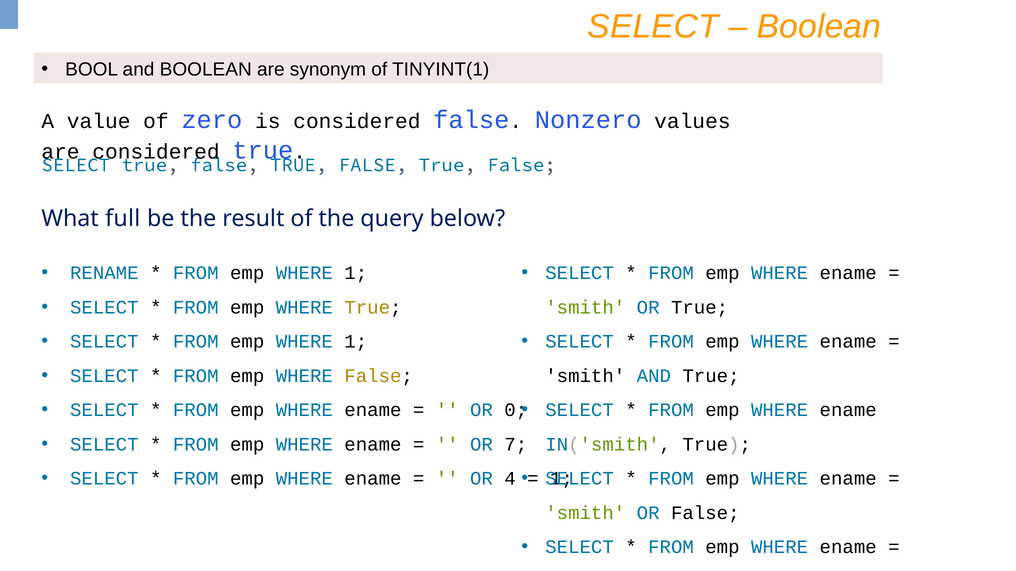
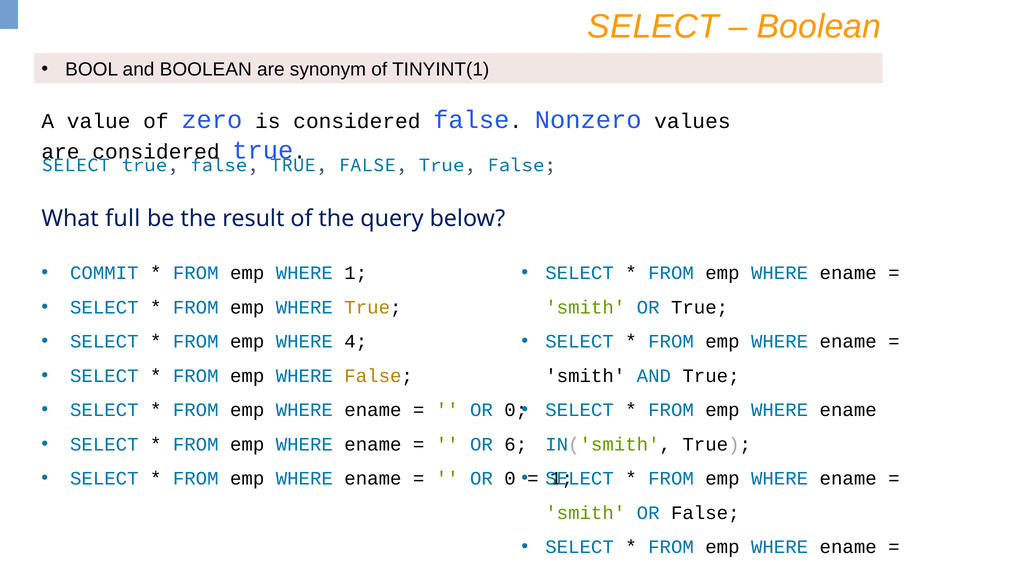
RENAME: RENAME -> COMMIT (104, 273)
1: 1 -> 4 (356, 342)
7: 7 -> 6 (516, 445)
4: 4 -> 0 (510, 479)
